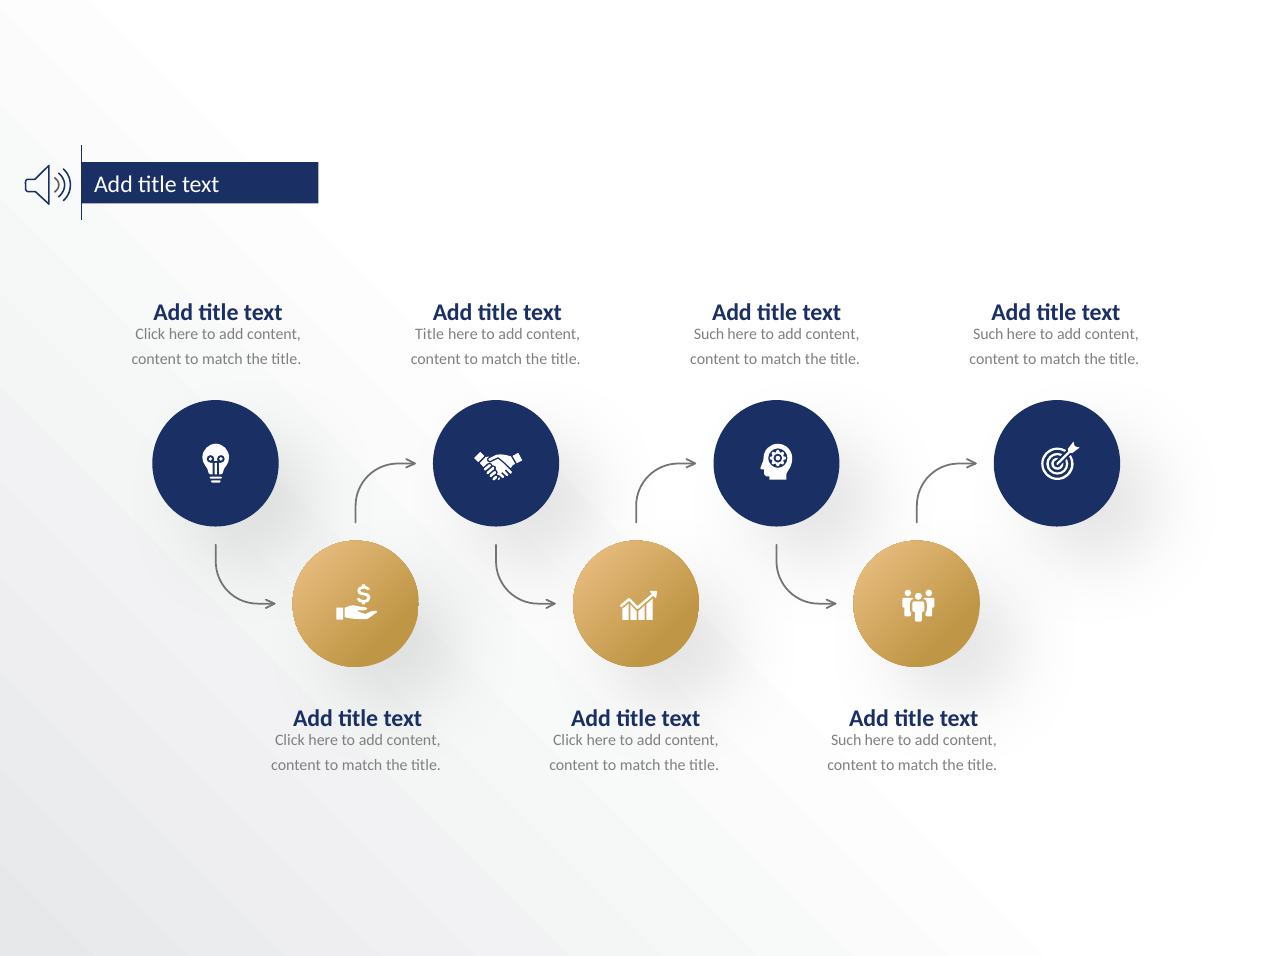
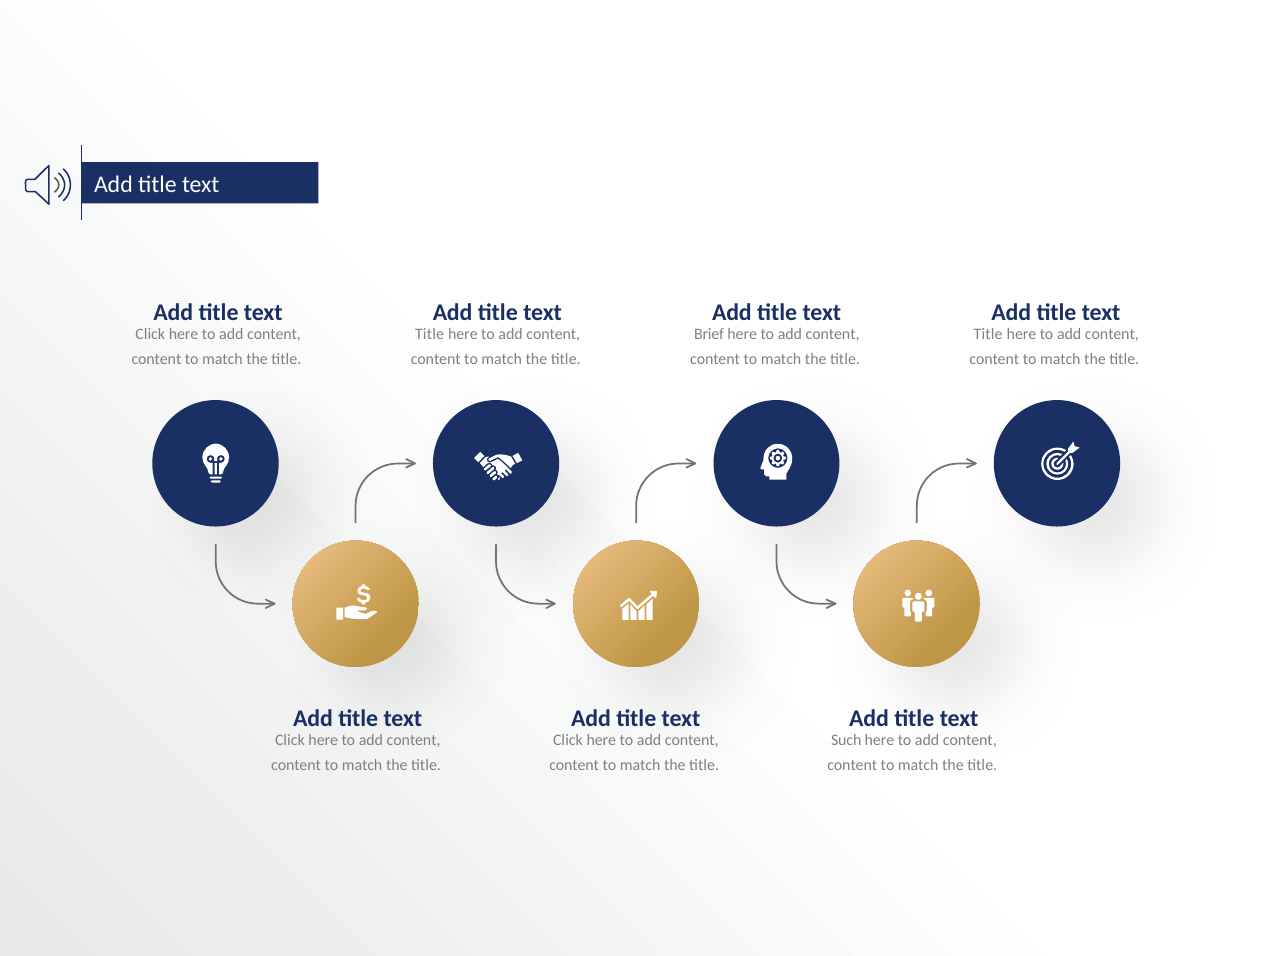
Such: Such -> Brief (709, 334)
Such: Such -> Title (988, 334)
